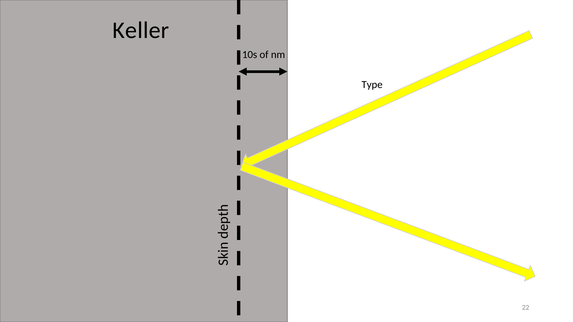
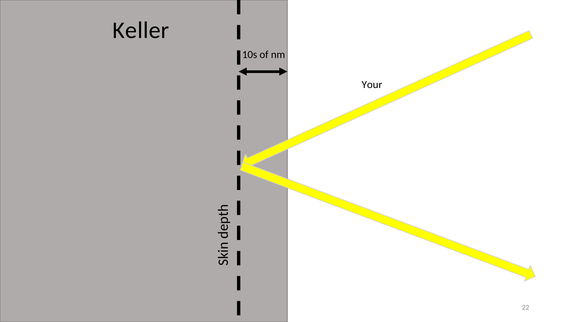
Type: Type -> Your (372, 85)
